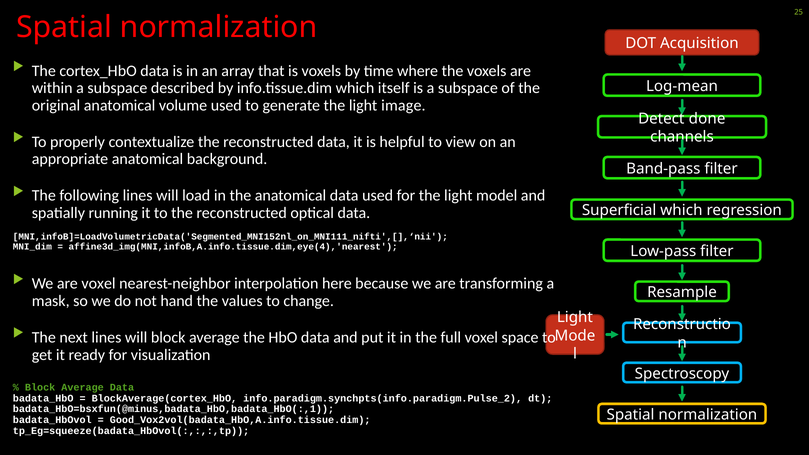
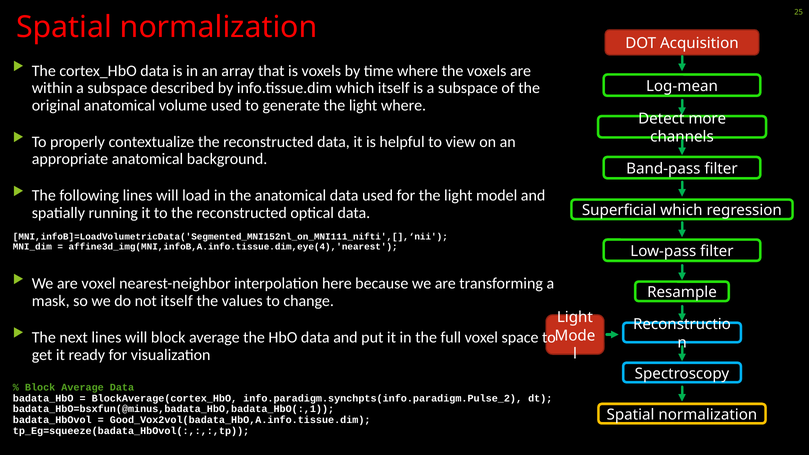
light image: image -> where (404, 105)
done: done -> more (707, 119)
not hand: hand -> itself (177, 301)
